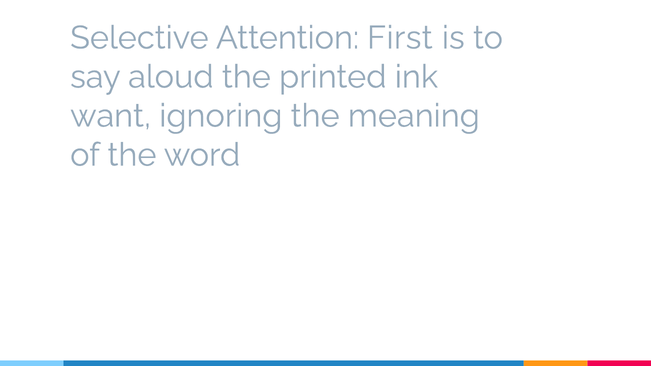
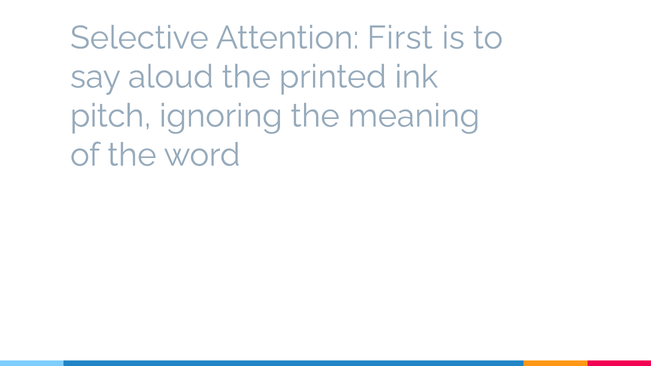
want: want -> pitch (111, 116)
